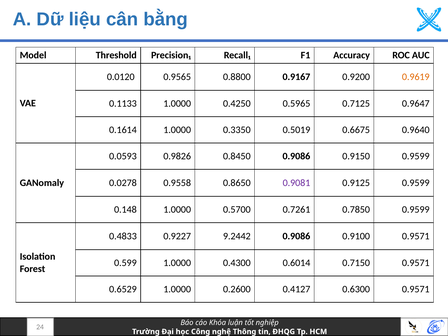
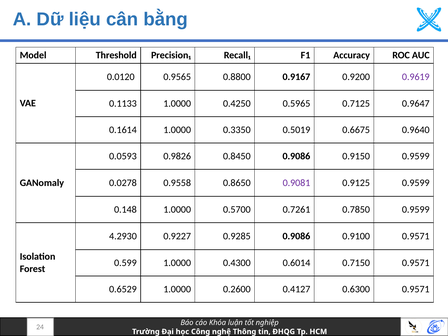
0.9619 colour: orange -> purple (416, 77)
0.4833: 0.4833 -> 4.2930 (123, 236)
9.2442: 9.2442 -> 0.9285 (237, 236)
